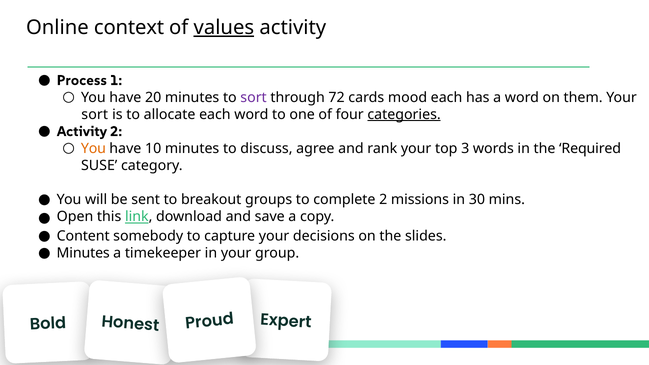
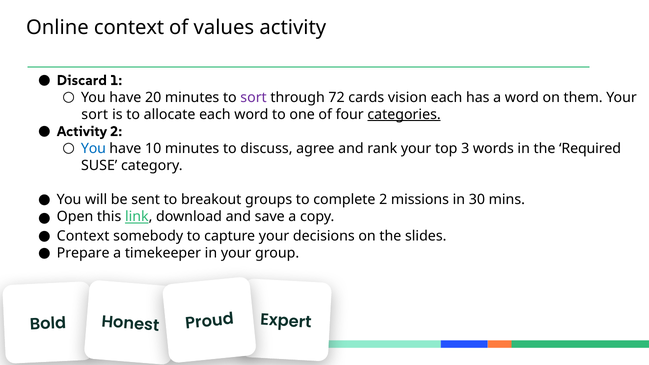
values underline: present -> none (224, 27)
Process: Process -> Discard (82, 80)
mood: mood -> vision (407, 97)
You colour: orange -> blue (93, 148)
Content: Content -> Context (83, 236)
Minutes: Minutes -> Prepare (83, 253)
